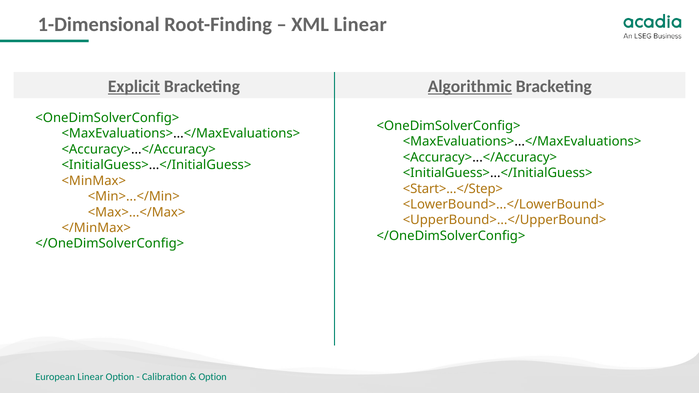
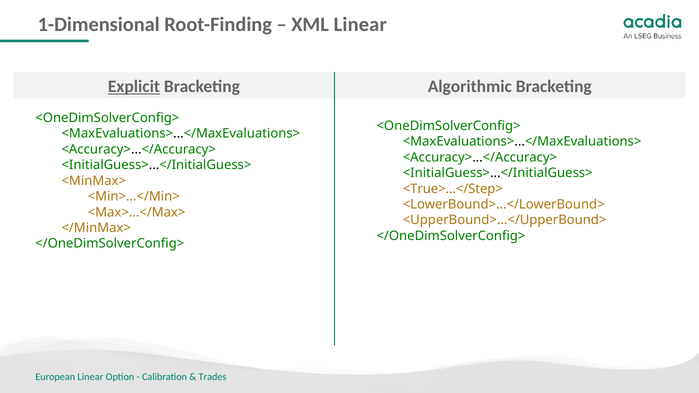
Algorithmic underline: present -> none (470, 86)
<Start>...</Step>: <Start>...</Step> -> <True>...</Step> (453, 189)
Option: Option -> Trades (213, 377)
